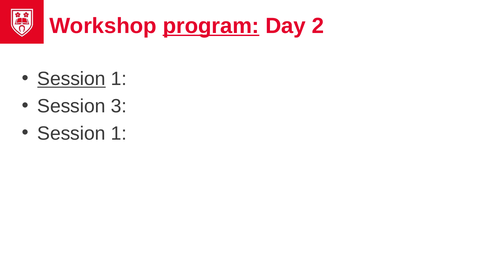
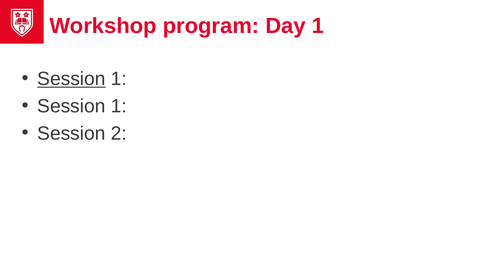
program underline: present -> none (211, 26)
Day 2: 2 -> 1 (318, 26)
3: 3 -> 1 (119, 106)
1: 1 -> 2 (119, 134)
